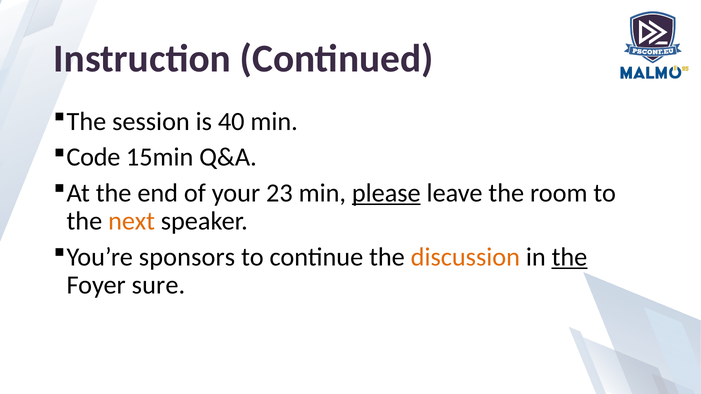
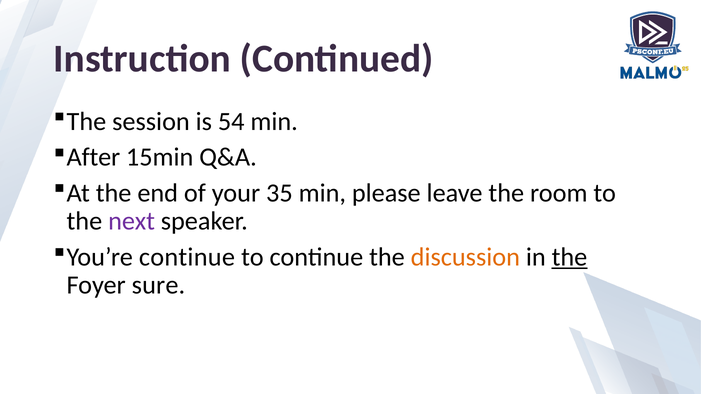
40: 40 -> 54 (231, 122)
Code: Code -> After (93, 157)
23: 23 -> 35 (279, 193)
please underline: present -> none (386, 193)
next colour: orange -> purple (132, 221)
You’re sponsors: sponsors -> continue (187, 257)
